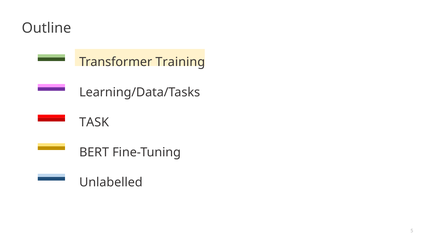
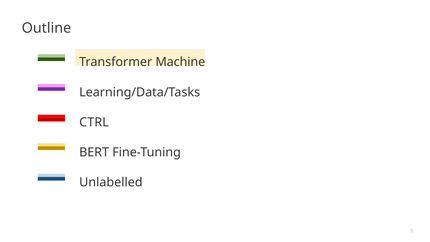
Training: Training -> Machine (180, 62)
TASK: TASK -> CTRL (94, 122)
